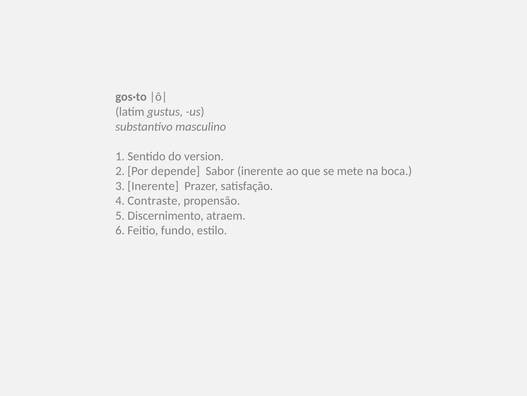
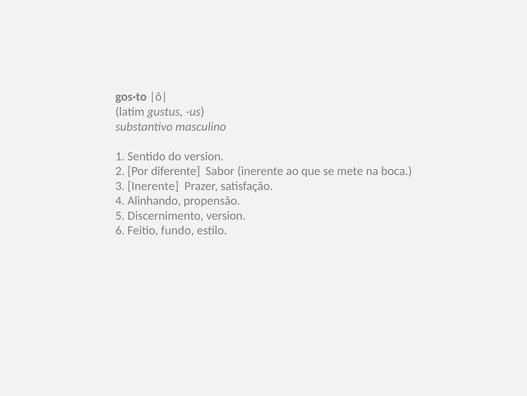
depende: depende -> diferente (176, 171)
Contraste: Contraste -> Alinhando (154, 201)
Discernimento atraem: atraem -> version (226, 215)
